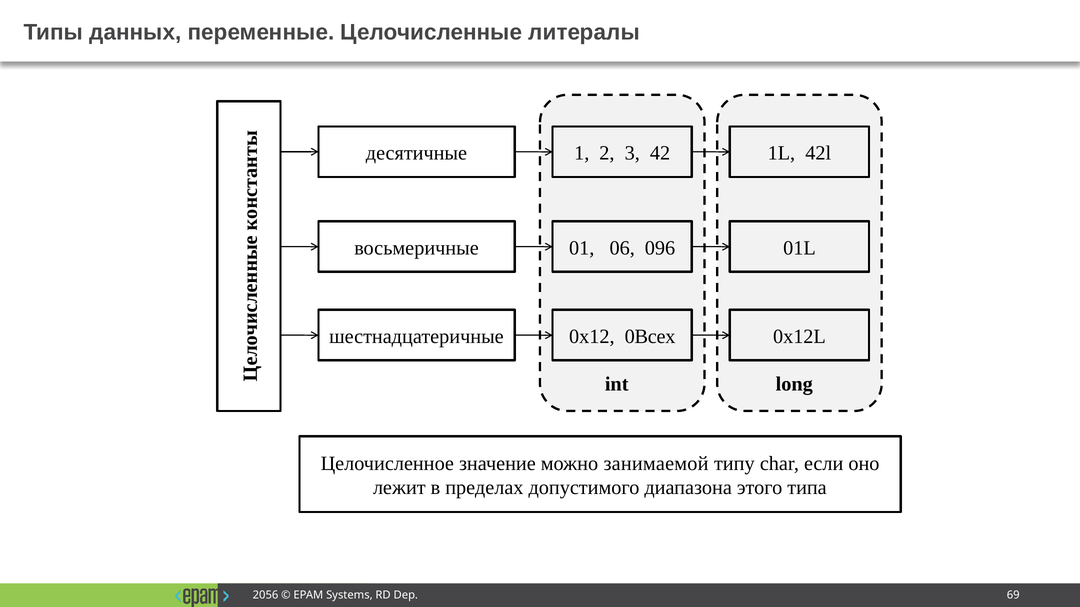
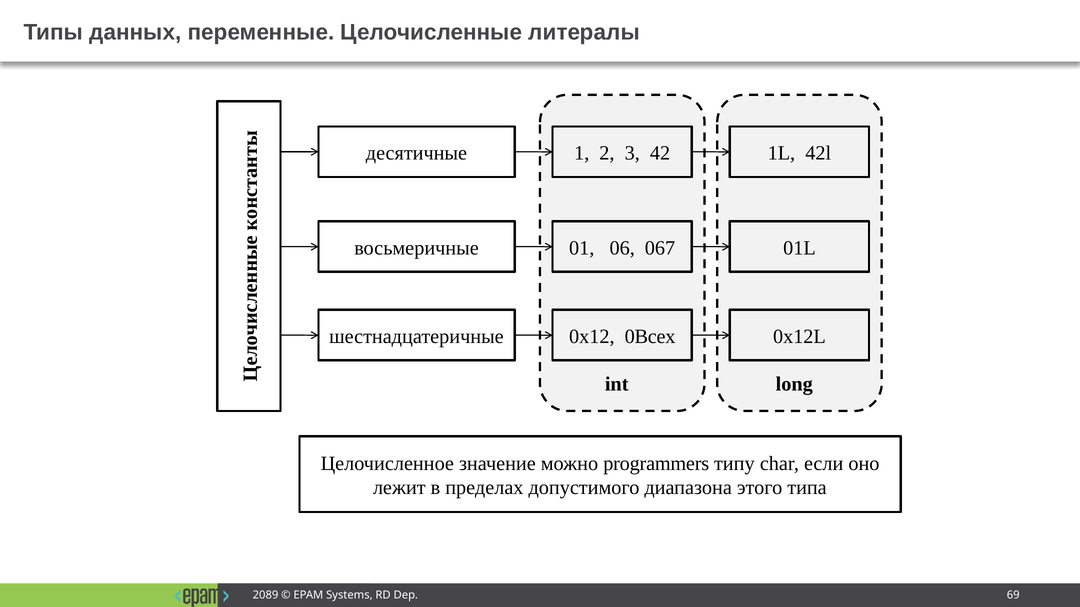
096: 096 -> 067 (660, 248)
занимаемой: занимаемой -> programmers (656, 464)
2056: 2056 -> 2089 (266, 596)
